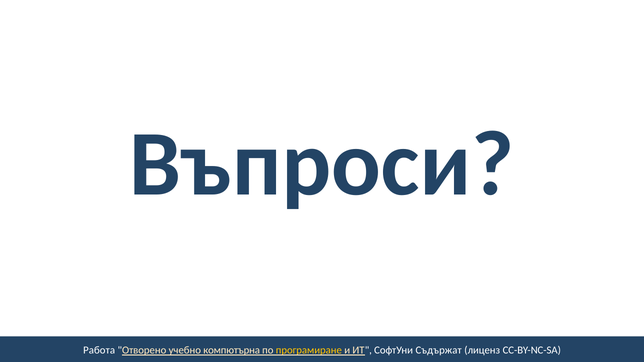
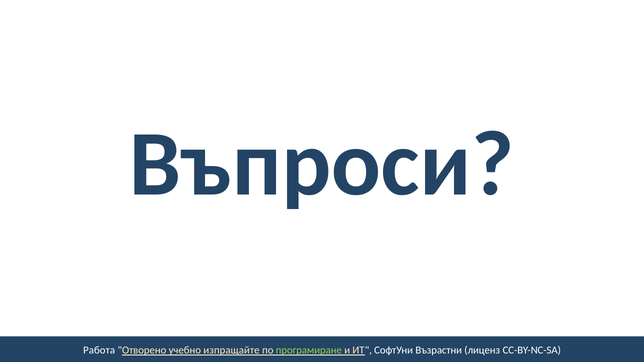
компютърна: компютърна -> изпращайте (232, 351)
програмиране colour: yellow -> light green (309, 351)
Съдържат: Съдържат -> Възрастни (439, 351)
